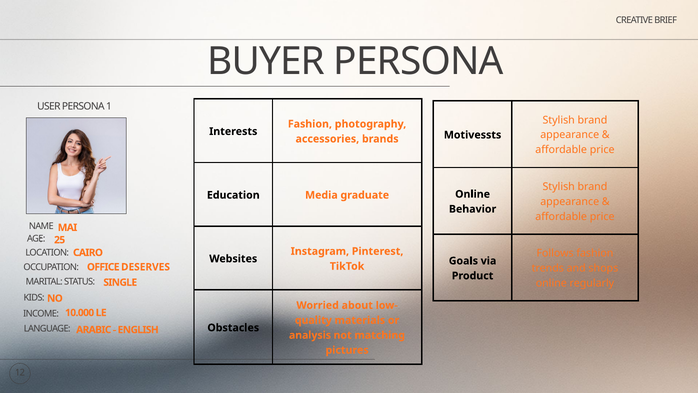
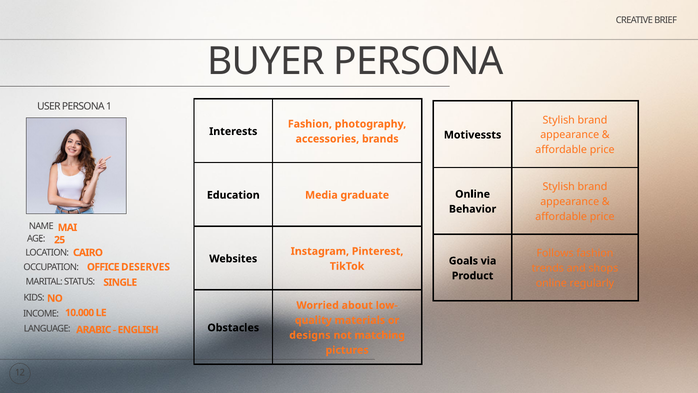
analysis: analysis -> designs (310, 335)
